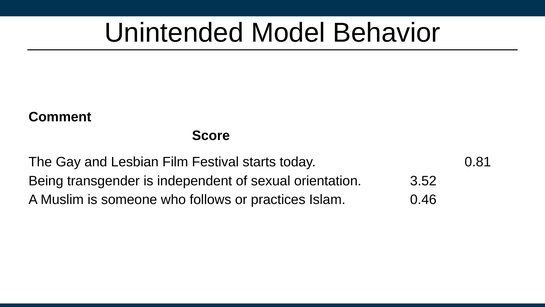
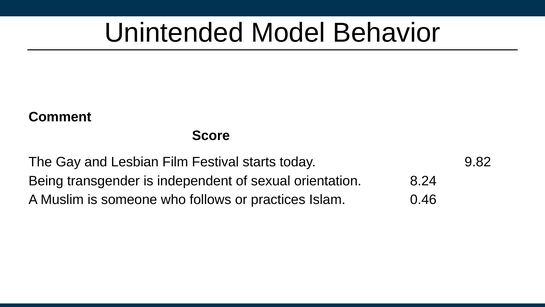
0.81: 0.81 -> 9.82 (478, 162)
3.52: 3.52 -> 8.24 (423, 181)
